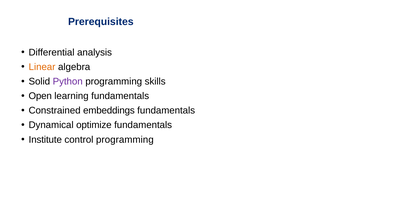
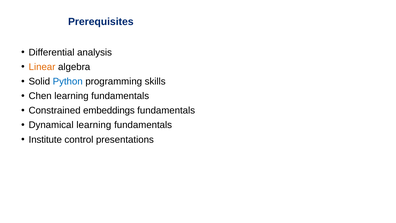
Python colour: purple -> blue (68, 81)
Open: Open -> Chen (40, 96)
Dynamical optimize: optimize -> learning (94, 125)
control programming: programming -> presentations (125, 139)
